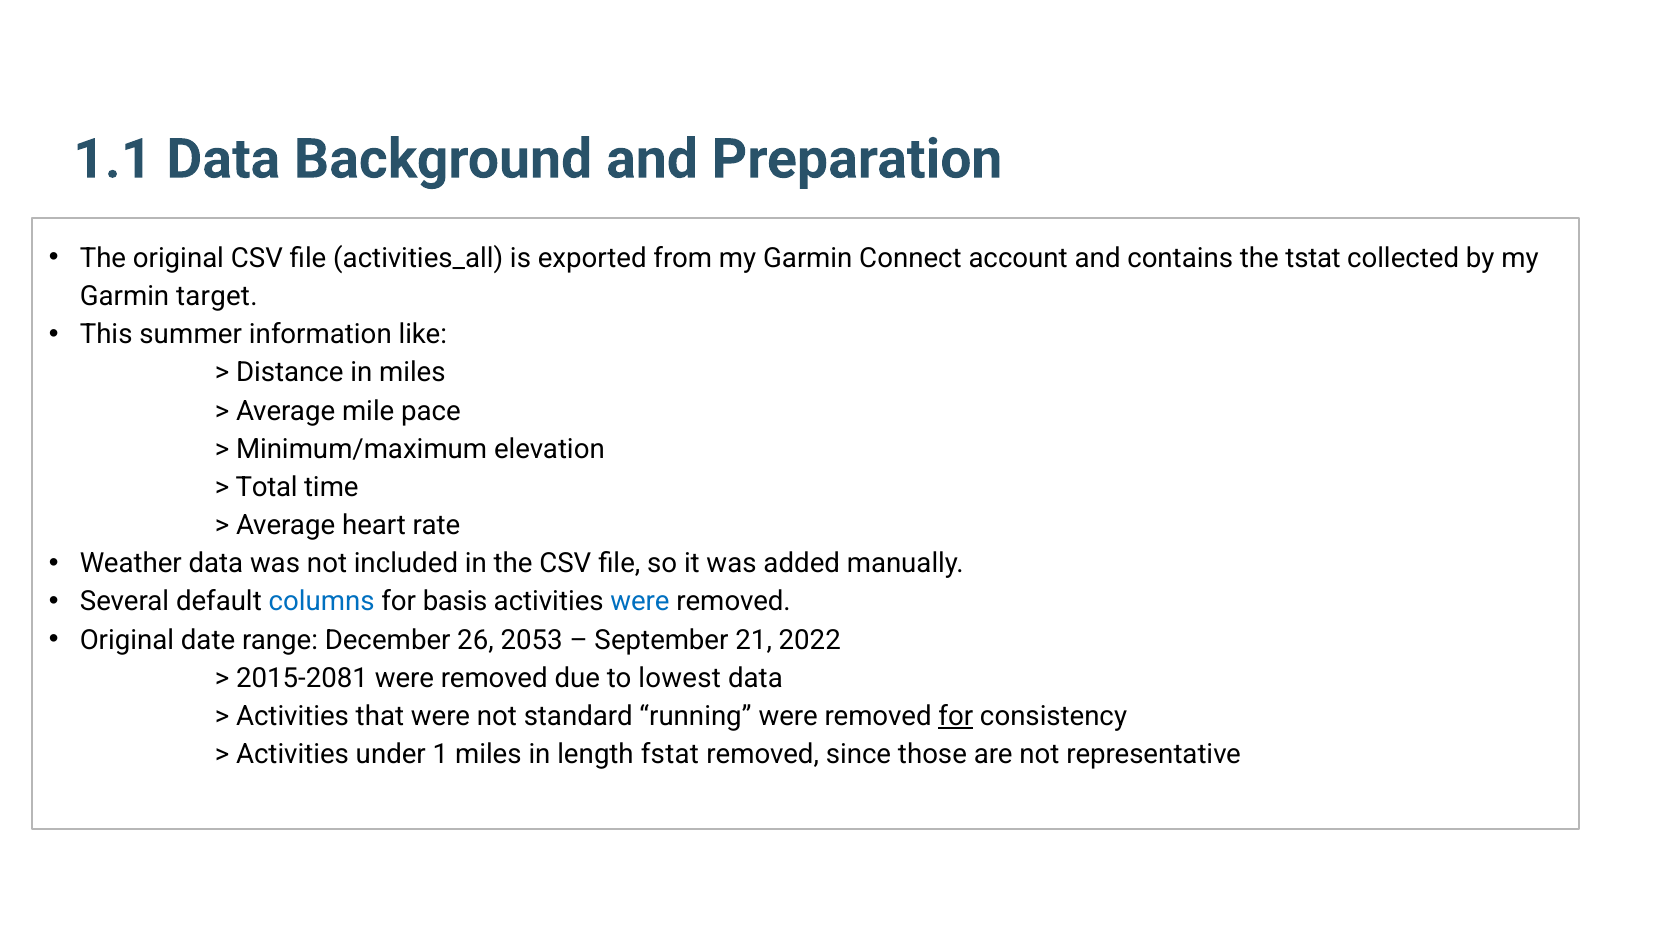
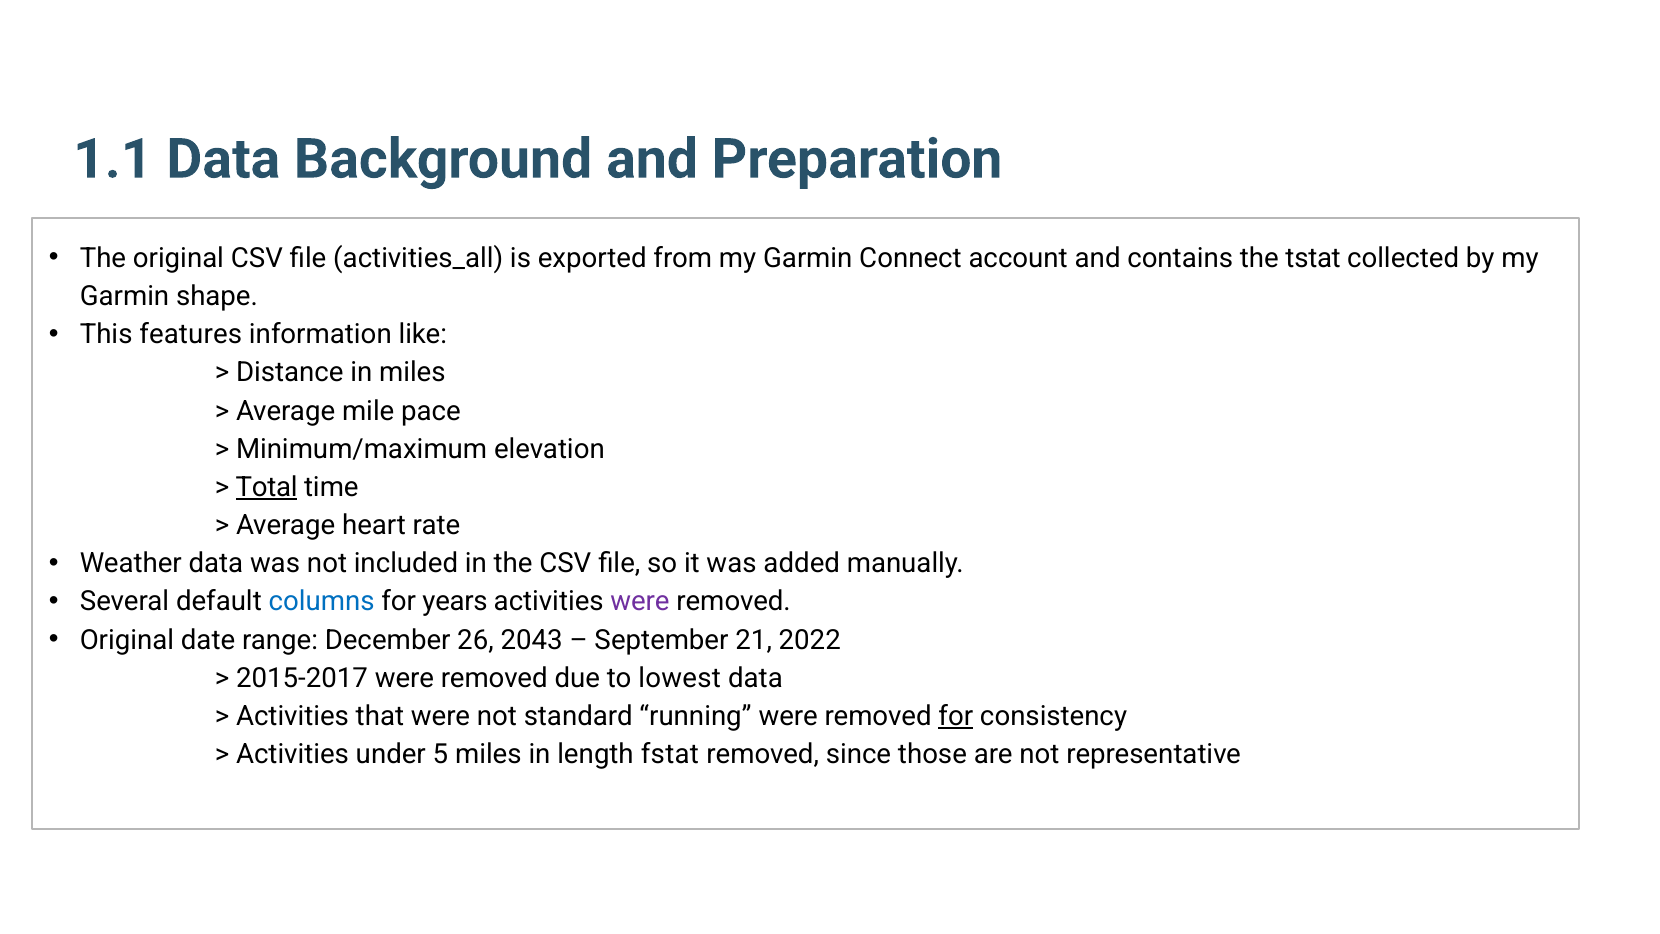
target: target -> shape (217, 296)
summer: summer -> features (191, 335)
Total underline: none -> present (267, 487)
basis: basis -> years (455, 602)
were colour: blue -> purple (640, 602)
2053: 2053 -> 2043 (532, 640)
2015-2081: 2015-2081 -> 2015-2017 (302, 678)
1: 1 -> 5 (440, 754)
